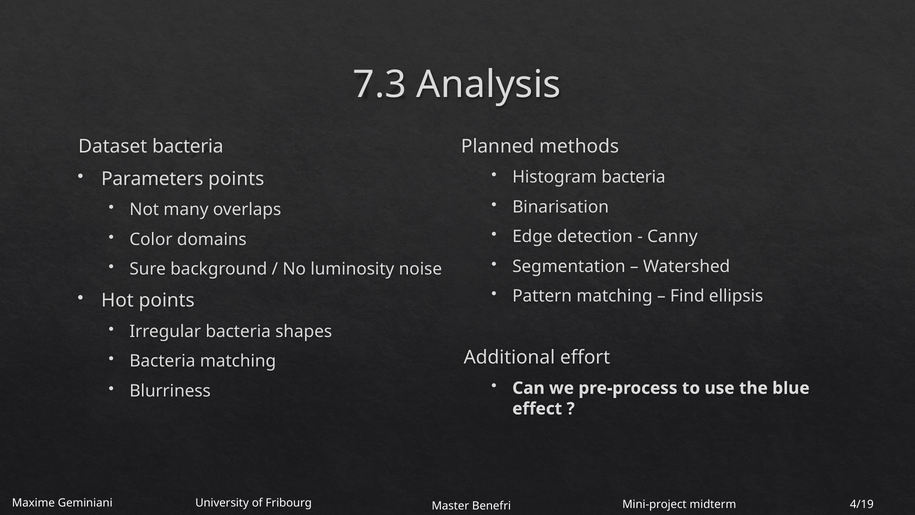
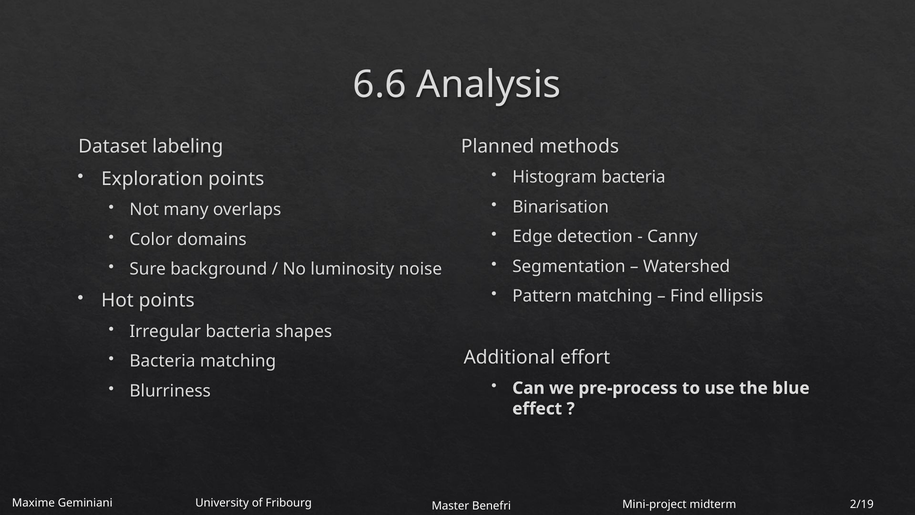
7.3: 7.3 -> 6.6 (380, 85)
Dataset bacteria: bacteria -> labeling (188, 146)
Parameters: Parameters -> Exploration (152, 179)
4/19: 4/19 -> 2/19 (862, 504)
